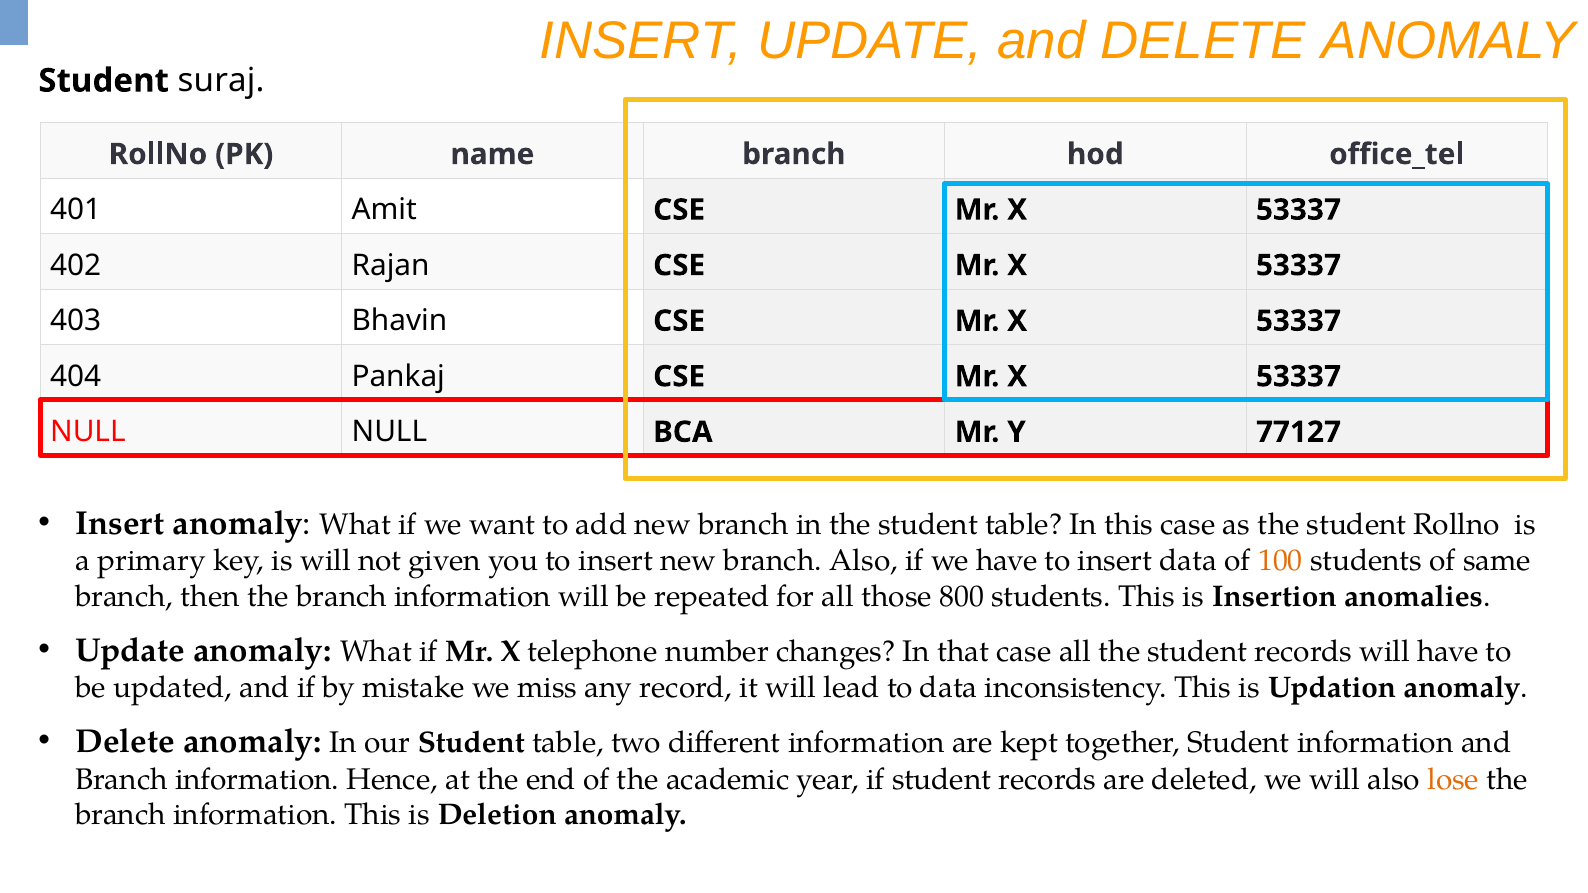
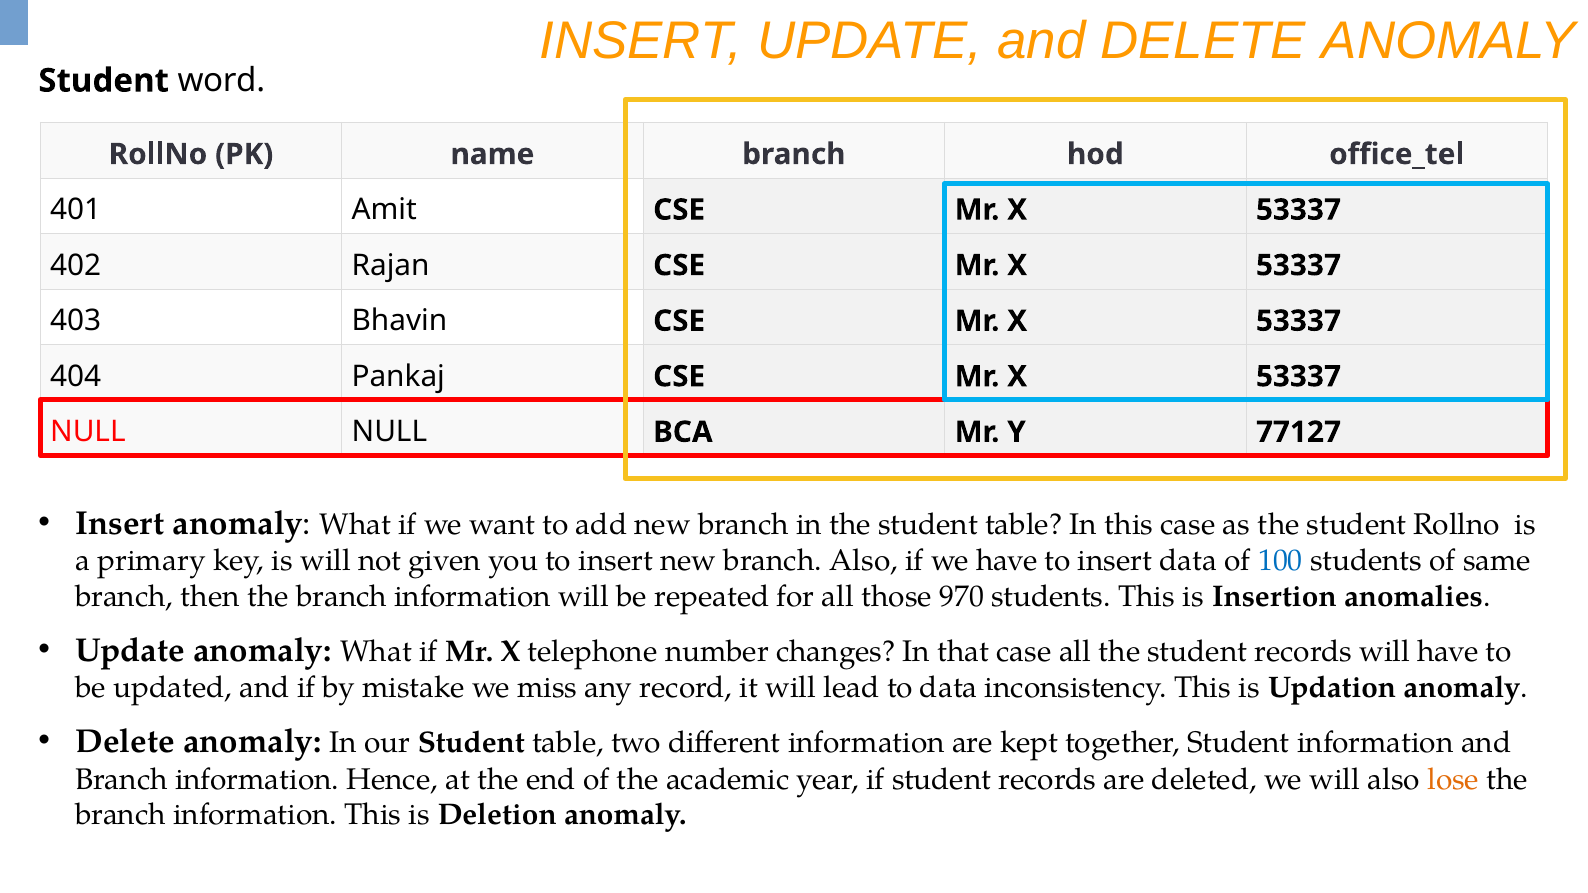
suraj: suraj -> word (221, 81)
100 colour: orange -> blue (1281, 561)
800: 800 -> 970 (962, 597)
